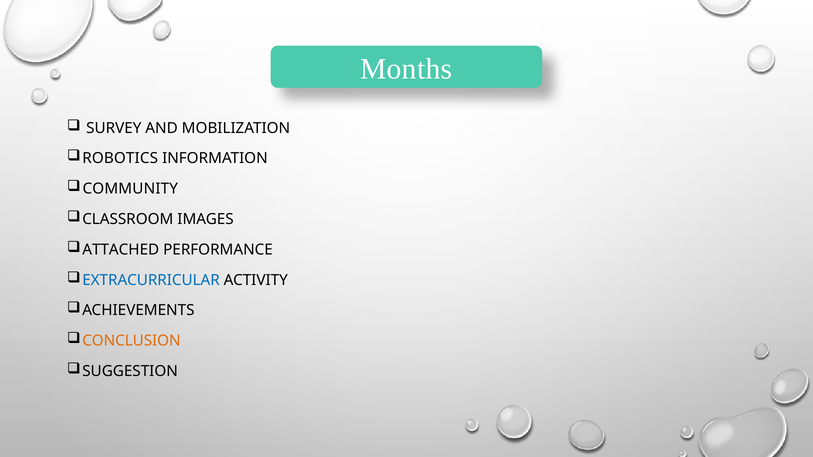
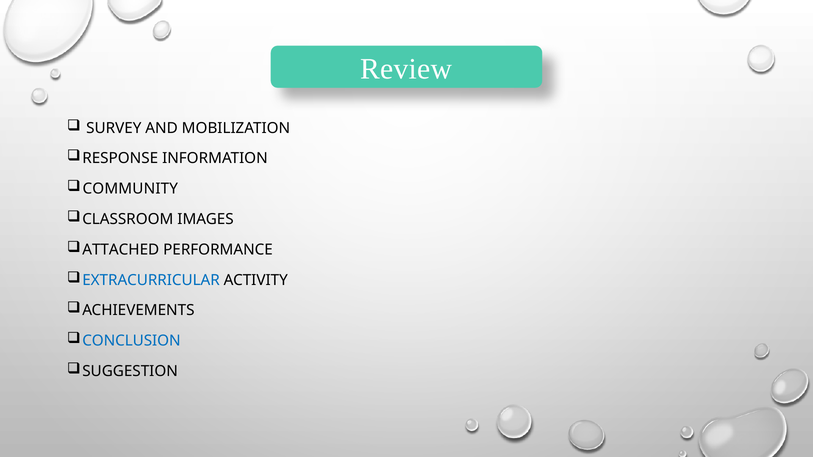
Months: Months -> Review (406, 69)
ROBOTICS: ROBOTICS -> RESPONSE (120, 159)
CONCLUSION colour: orange -> blue (131, 341)
